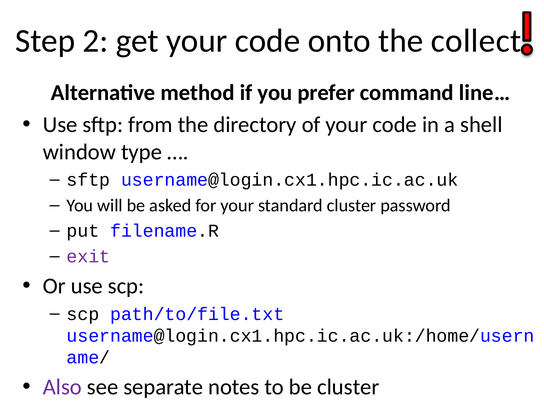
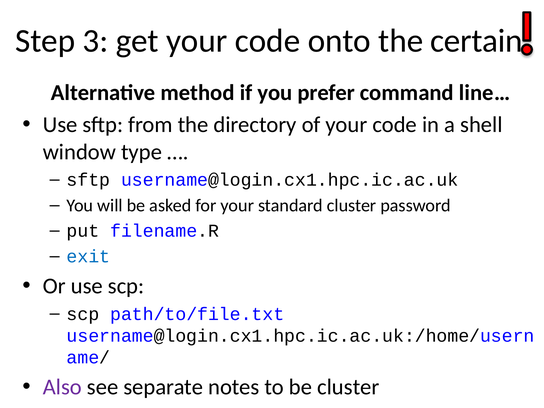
2: 2 -> 3 (96, 41)
collect: collect -> certain (476, 41)
exit colour: purple -> blue (88, 256)
